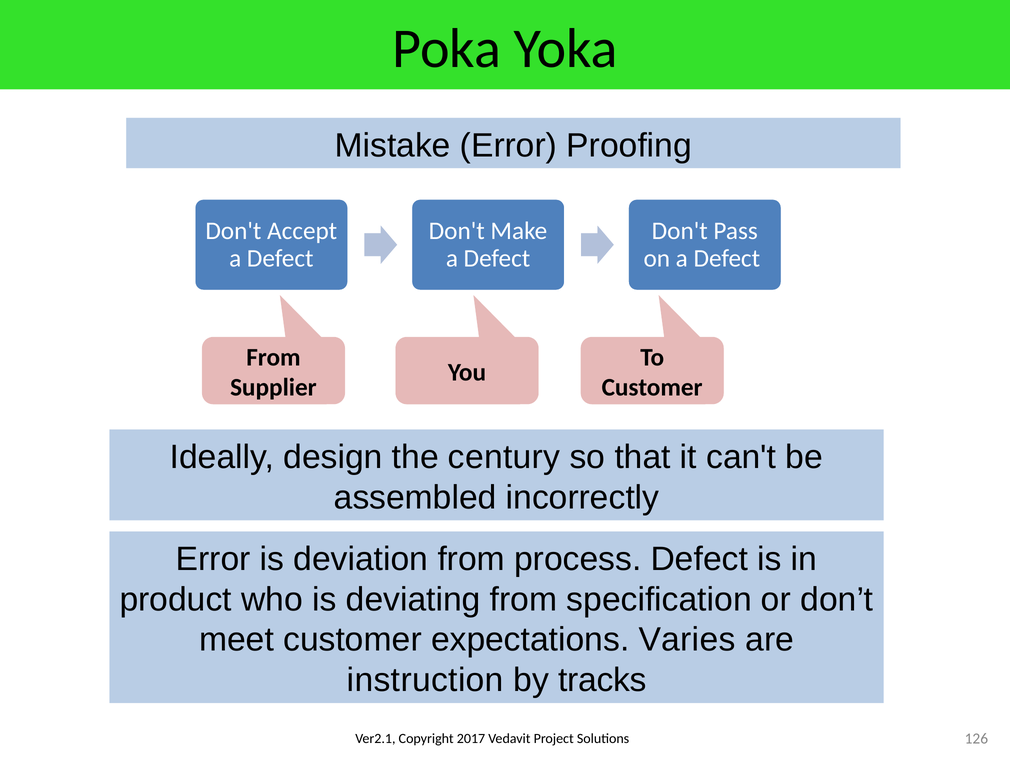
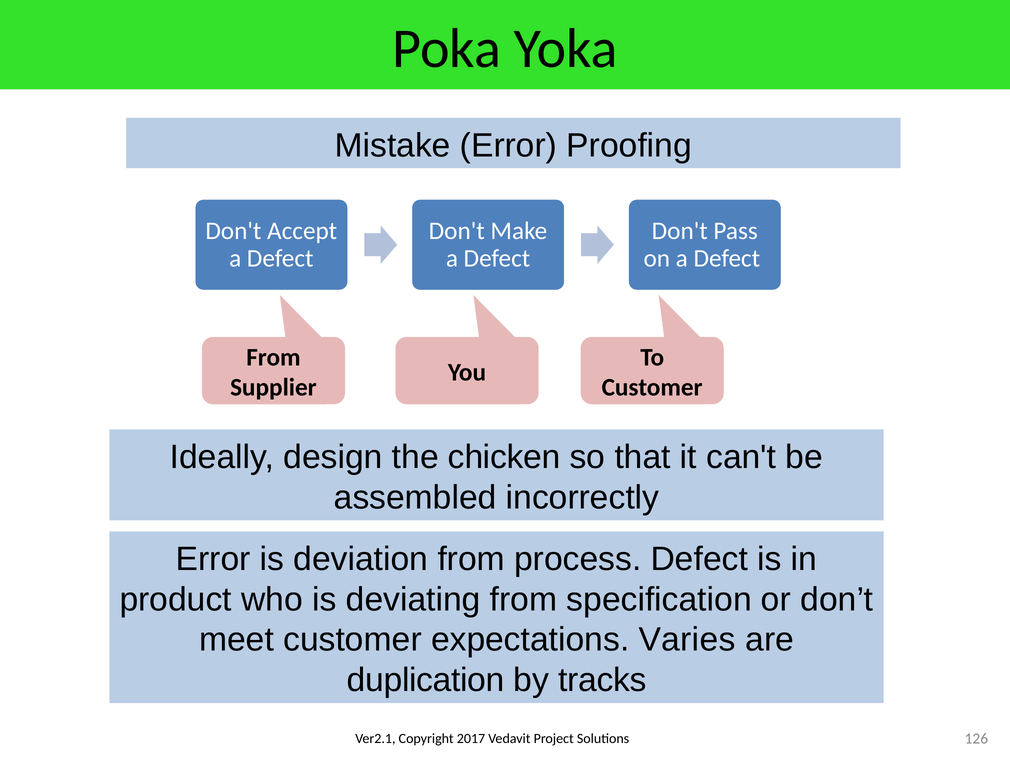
century: century -> chicken (504, 457)
instruction: instruction -> duplication (426, 680)
